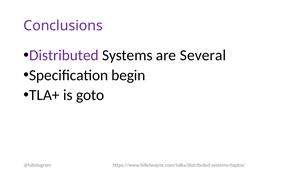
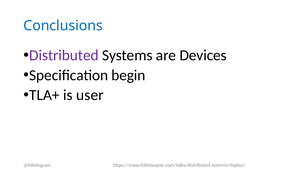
Conclusions colour: purple -> blue (63, 26)
Several: Several -> Devices (203, 55)
goto: goto -> user (90, 95)
